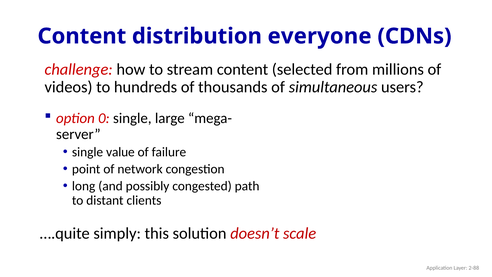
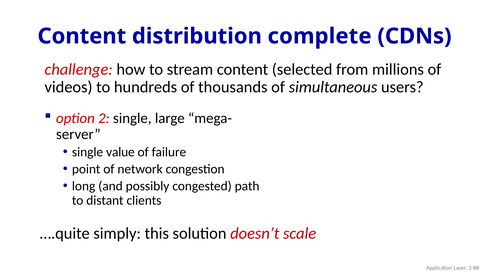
everyone: everyone -> complete (320, 36)
0: 0 -> 2 (104, 118)
